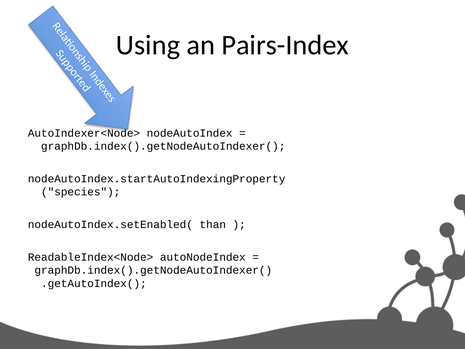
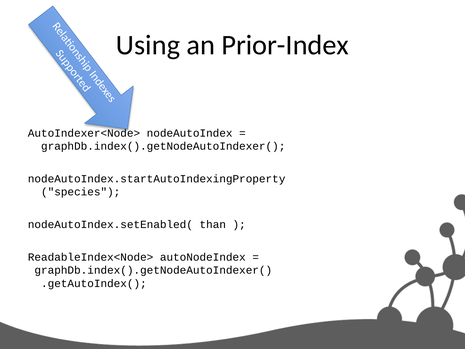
Pairs-Index: Pairs-Index -> Prior-Index (285, 45)
